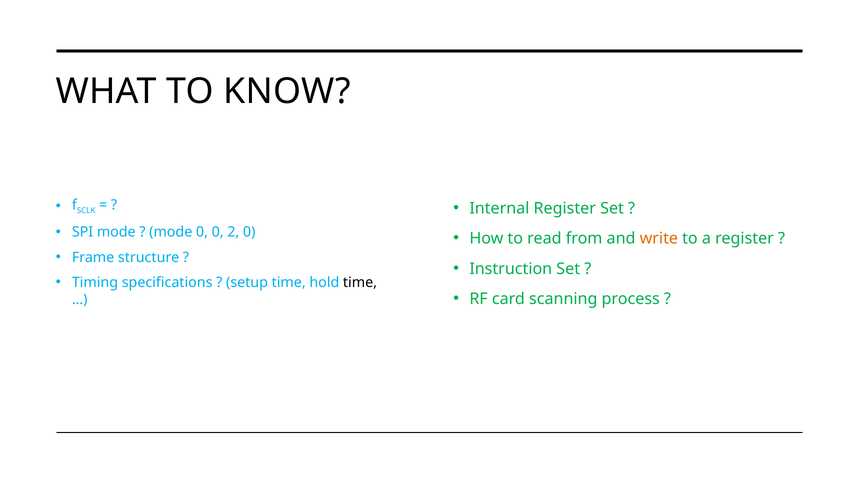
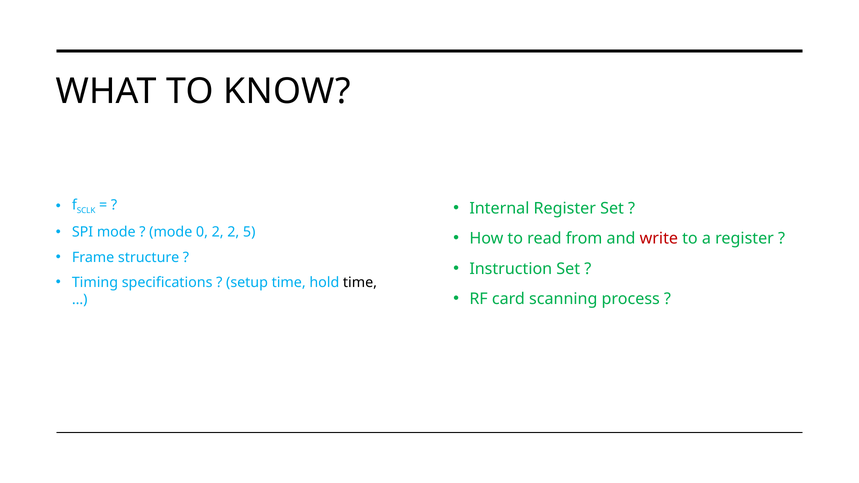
0 0: 0 -> 2 (218, 232)
2 0: 0 -> 5 (249, 232)
write colour: orange -> red (659, 239)
